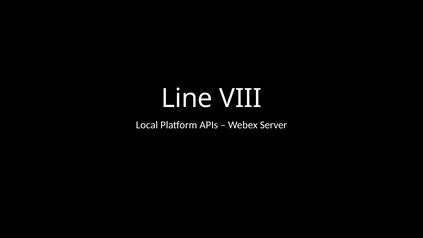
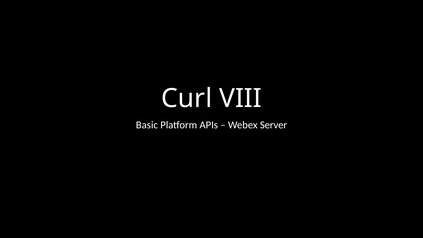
Line: Line -> Curl (187, 99)
Local: Local -> Basic (147, 125)
